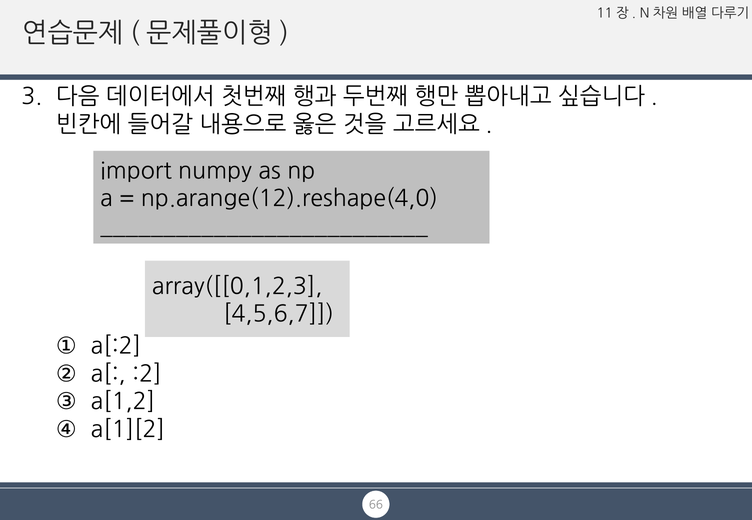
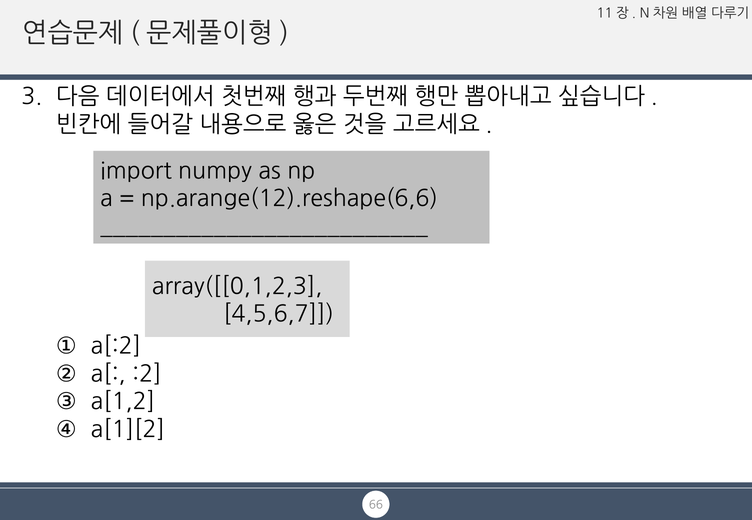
np.arange(12).reshape(4,0: np.arange(12).reshape(4,0 -> np.arange(12).reshape(6,6 (289, 199)
